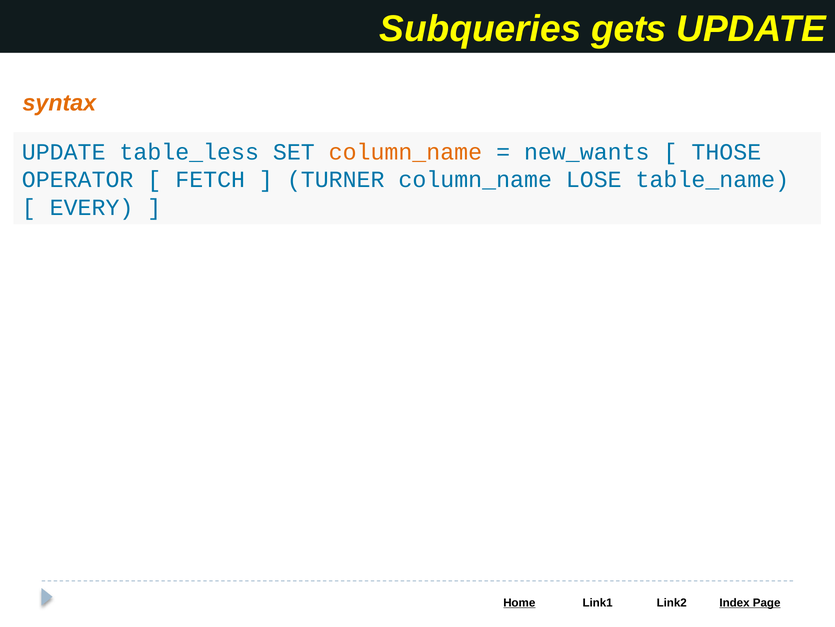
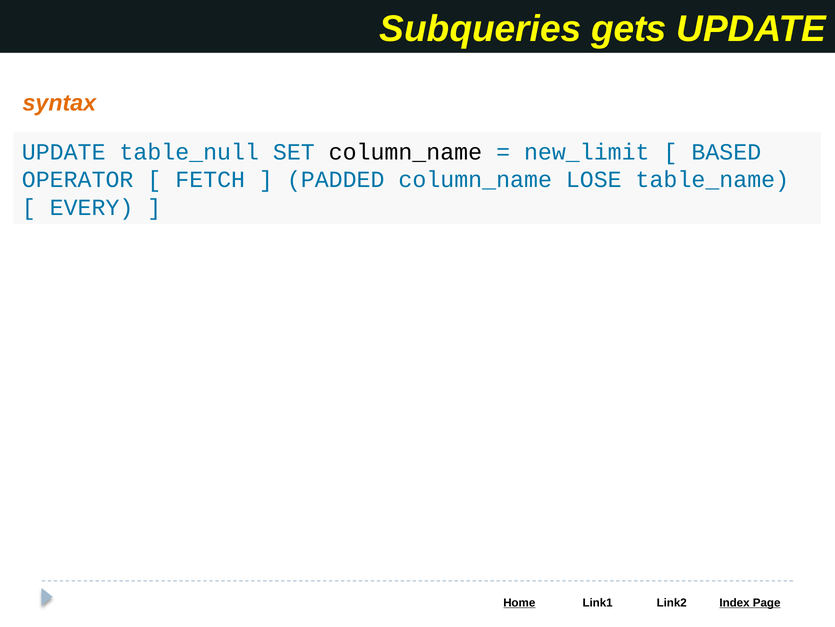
table_less: table_less -> table_null (189, 152)
column_name colour: orange -> black (405, 152)
new_wants: new_wants -> new_limit (587, 152)
THOSE: THOSE -> BASED (726, 152)
TURNER: TURNER -> PADDED (336, 180)
